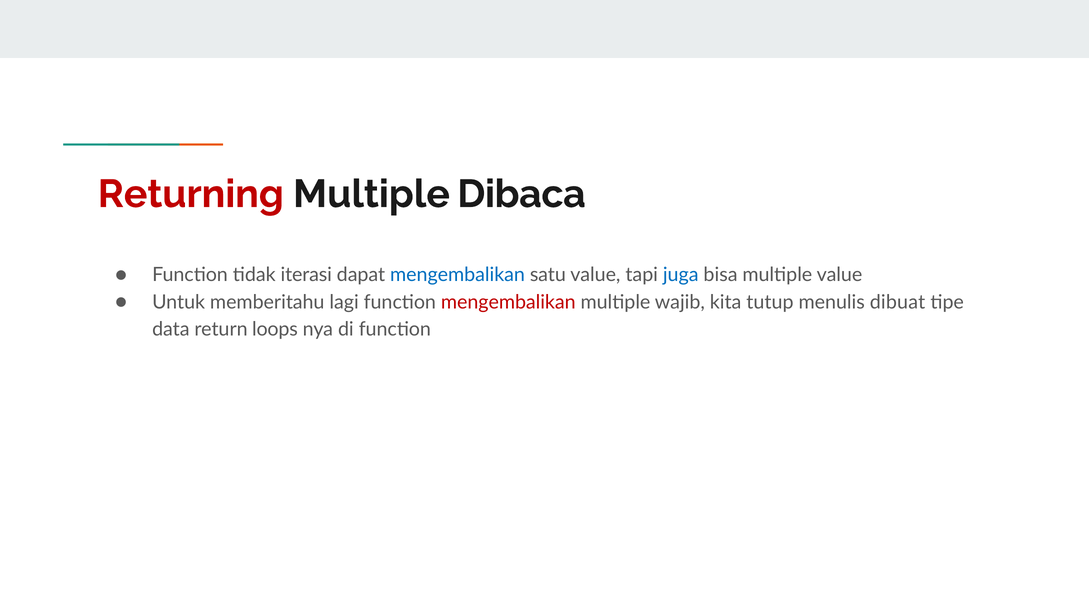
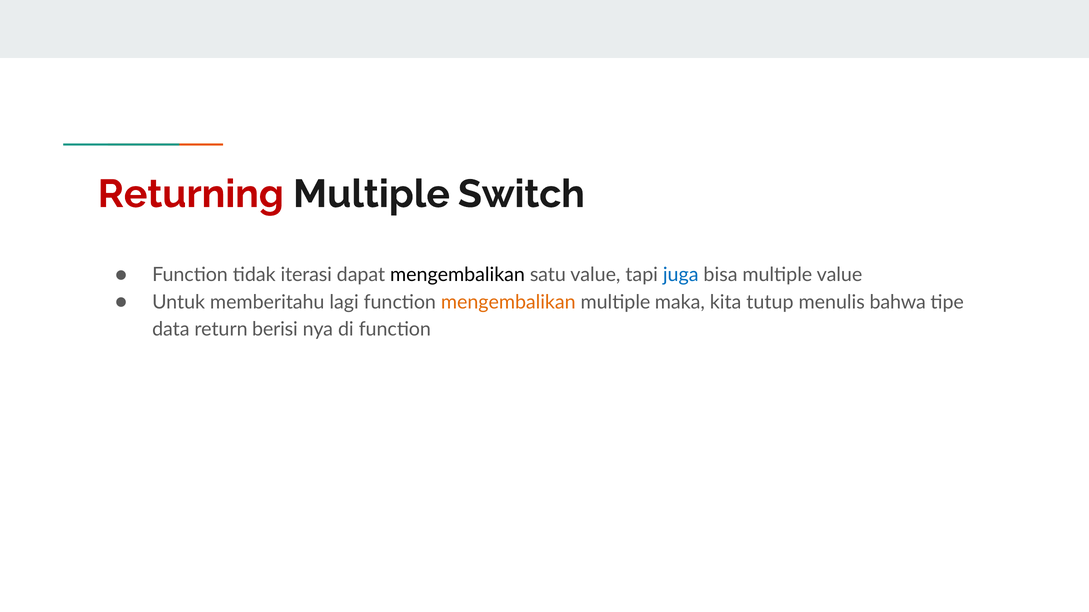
Dibaca: Dibaca -> Switch (521, 194)
mengembalikan colour: blue -> black (458, 275)
mengembalikan colour: red -> orange (508, 302)
wajib: wajib -> maka (680, 302)
dibuat: dibuat -> bahwa (898, 302)
loops: loops -> berisi (275, 329)
